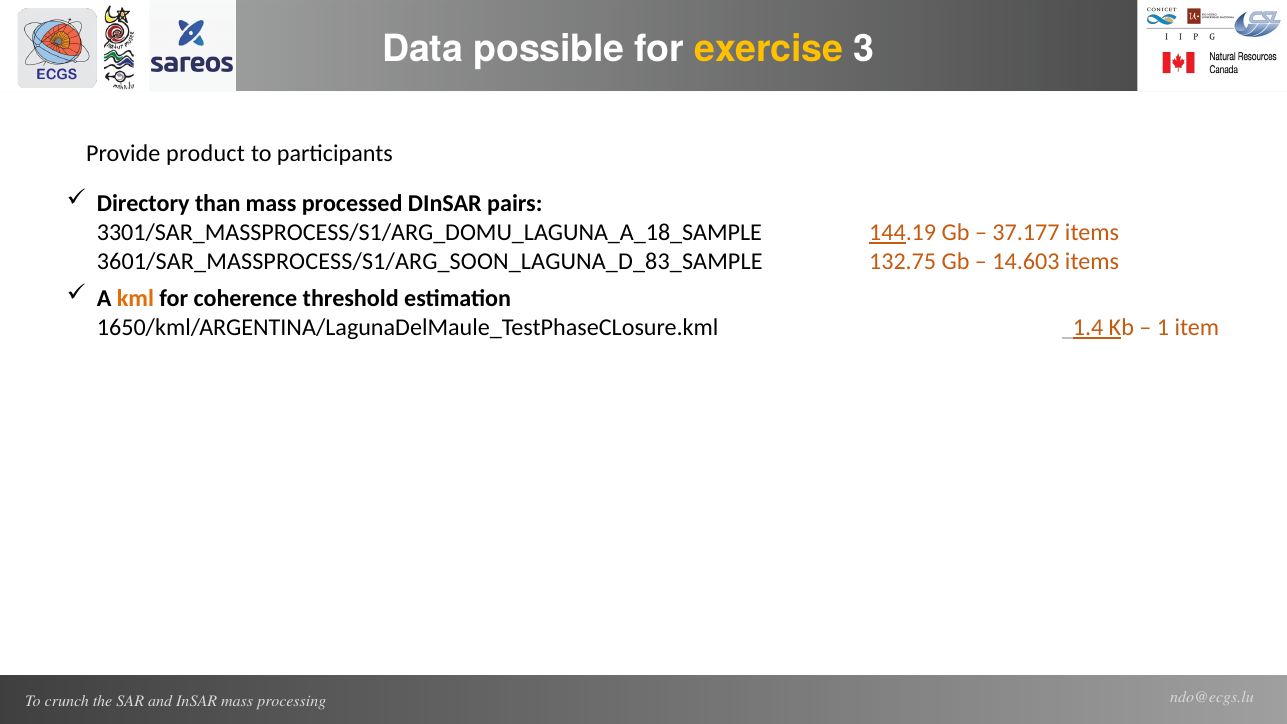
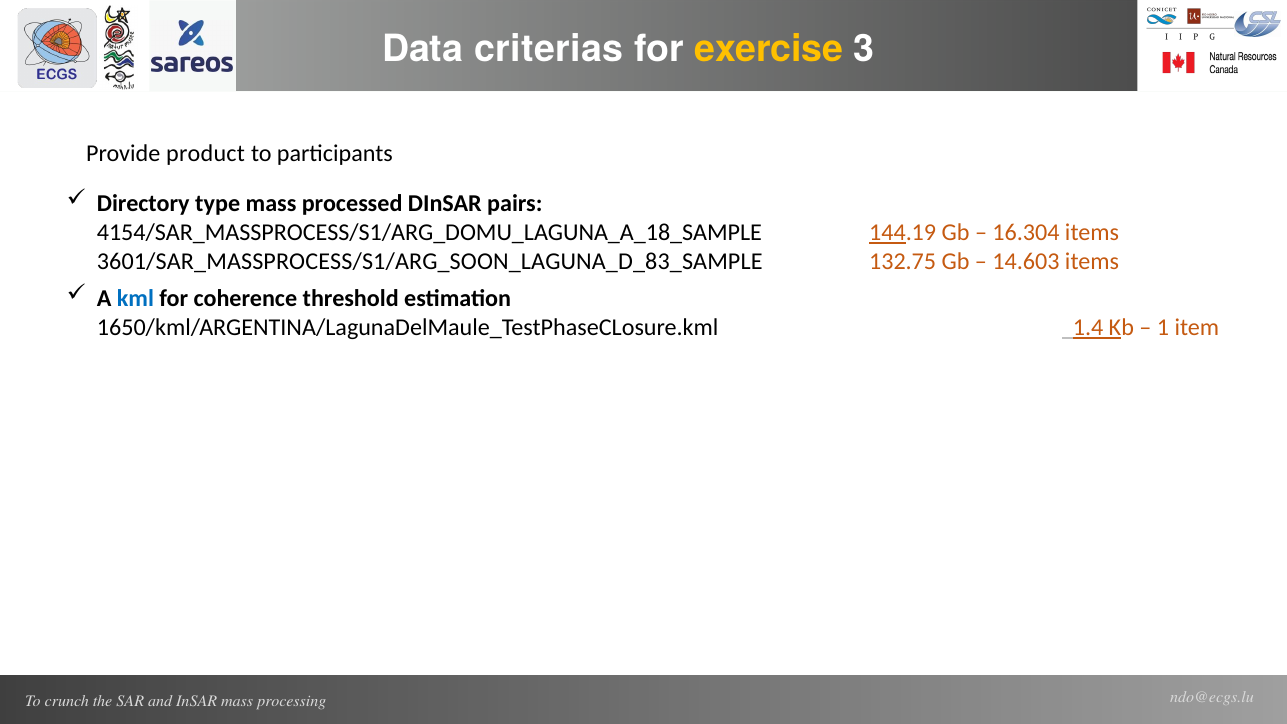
possible: possible -> criterias (549, 49)
than: than -> type (218, 203)
3301/SAR_MASSPROCESS/S1/ARG_DOMU_LAGUNA_A_18_SAMPLE: 3301/SAR_MASSPROCESS/S1/ARG_DOMU_LAGUNA_A_18_SAMPLE -> 4154/SAR_MASSPROCESS/S1/ARG_DOMU_LAGUNA_A_18_SAMPLE (429, 232)
37.177: 37.177 -> 16.304 (1026, 232)
kml colour: orange -> blue (135, 298)
